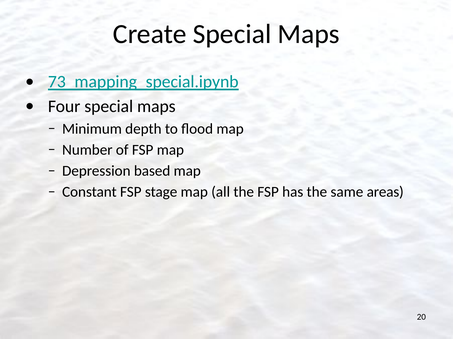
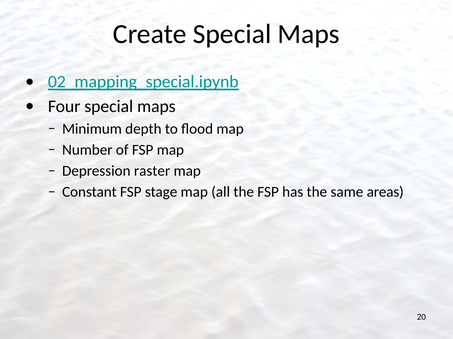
73_mapping_special.ipynb: 73_mapping_special.ipynb -> 02_mapping_special.ipynb (143, 82)
based: based -> raster (152, 171)
